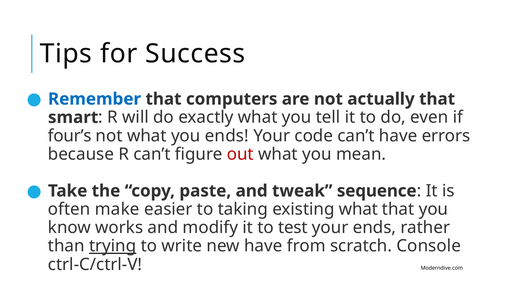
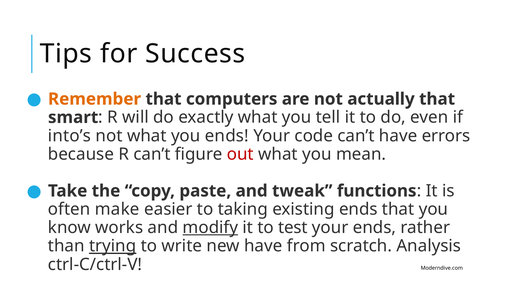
Remember colour: blue -> orange (95, 99)
four’s: four’s -> into’s (70, 136)
sequence: sequence -> functions (377, 191)
existing what: what -> ends (358, 209)
modify underline: none -> present (210, 228)
Console: Console -> Analysis (429, 246)
